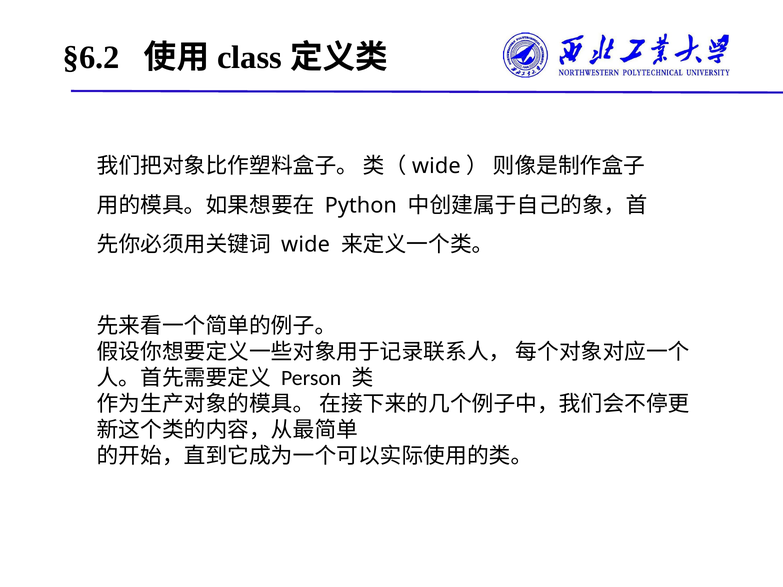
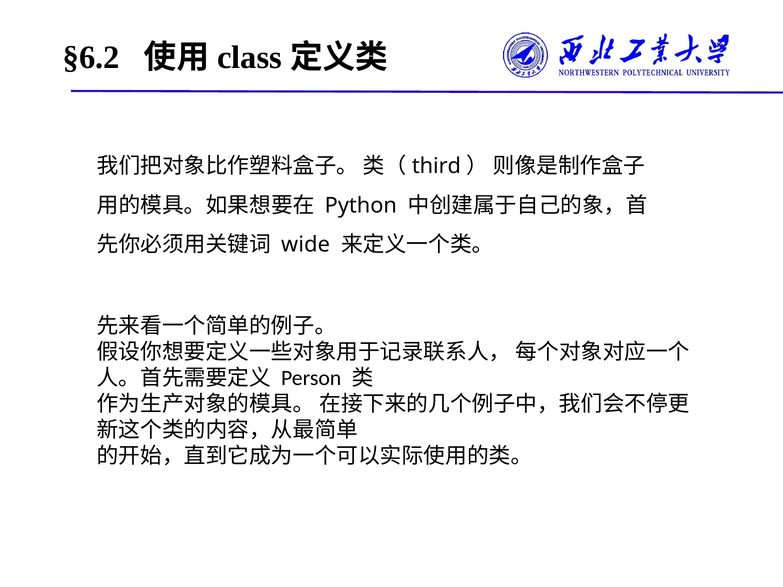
wide: wide -> third (436, 166)
